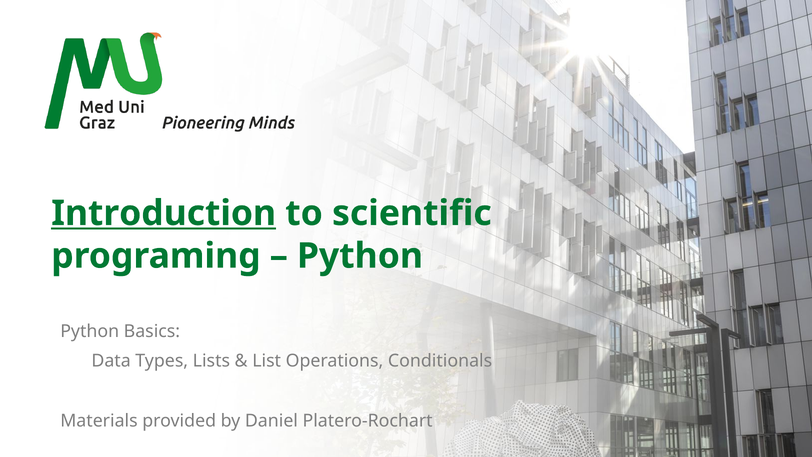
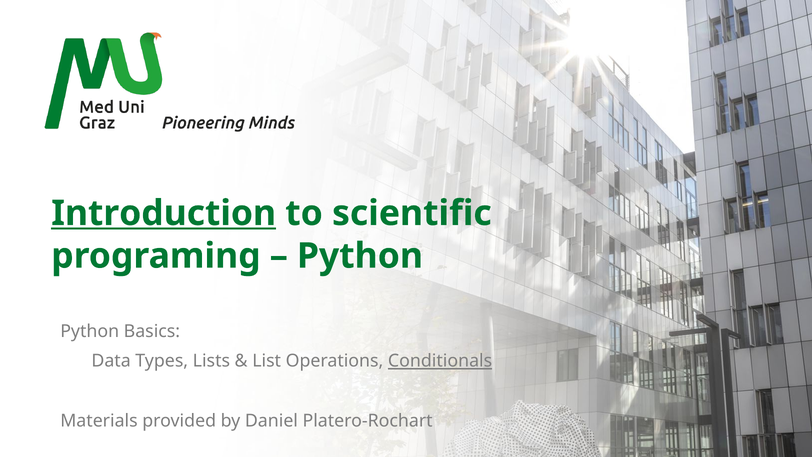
Conditionals underline: none -> present (440, 361)
